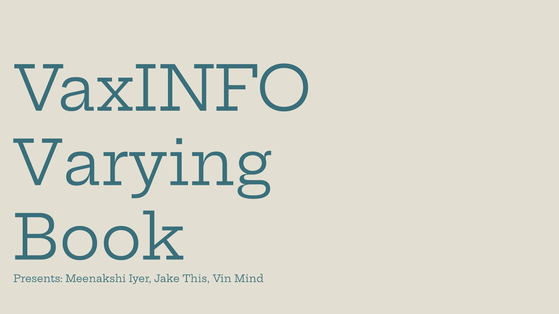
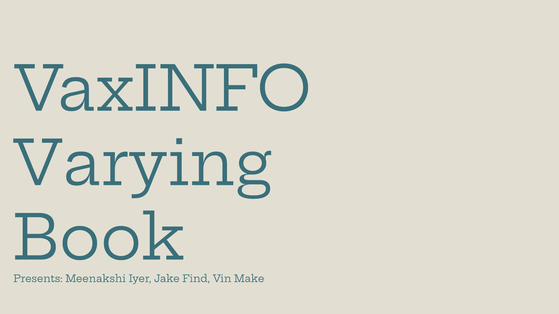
This: This -> Find (196, 279)
Mind: Mind -> Make (249, 279)
